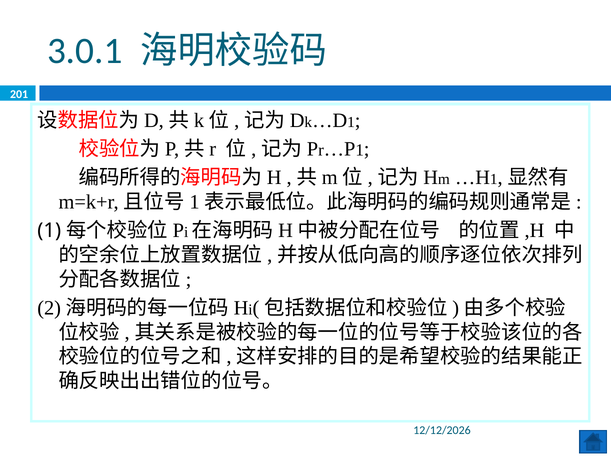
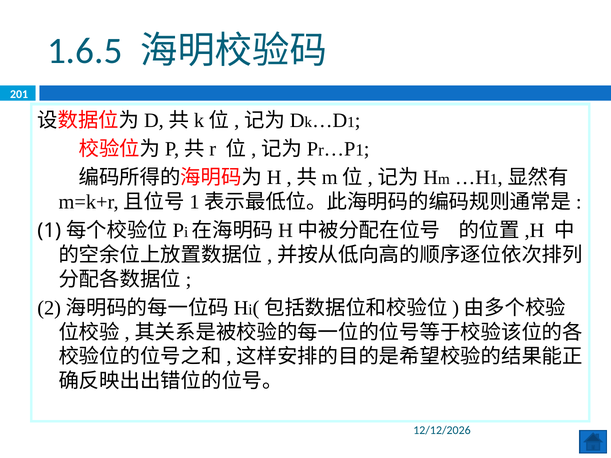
3.0.1: 3.0.1 -> 1.6.5 (85, 51)
